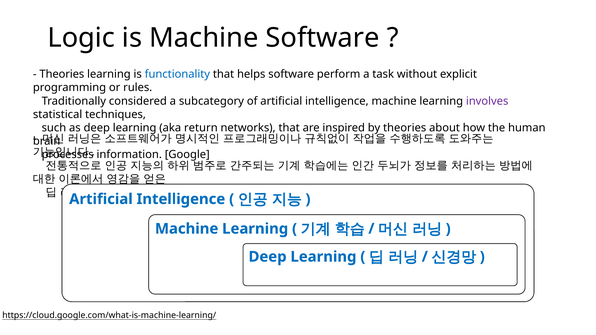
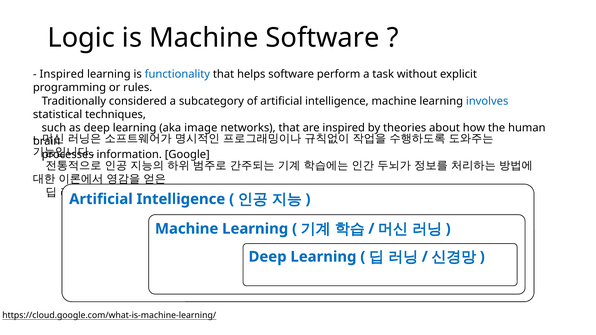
Theories: Theories -> Inspired (62, 74)
involves colour: purple -> blue (487, 101)
return: return -> image (201, 128)
